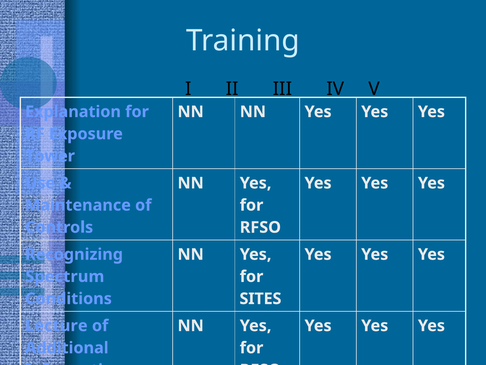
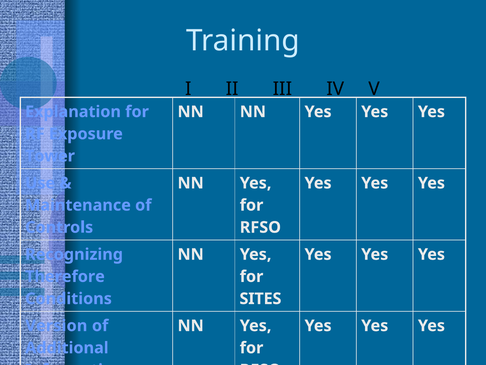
Spectrum: Spectrum -> Therefore (65, 276)
Lecture: Lecture -> Version (56, 325)
